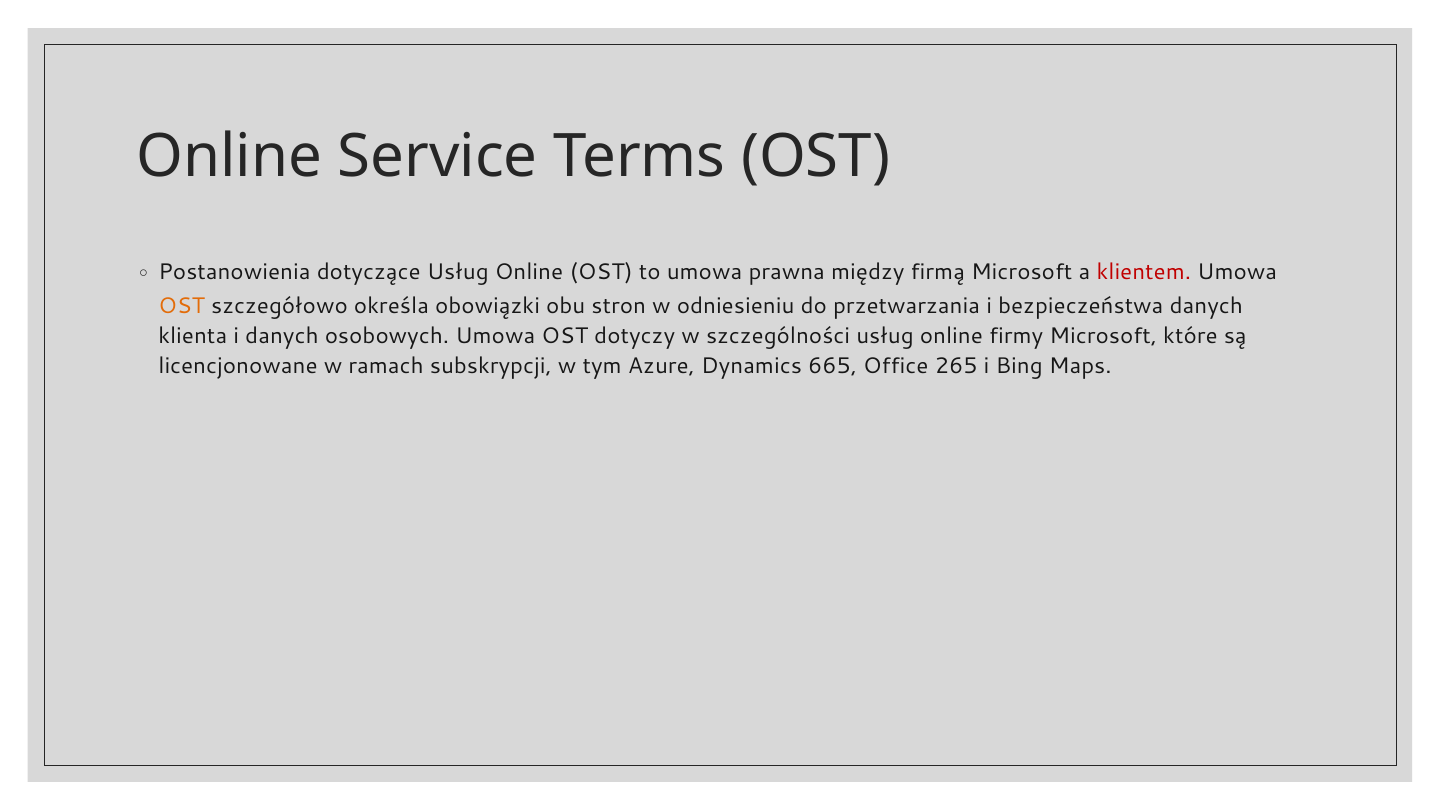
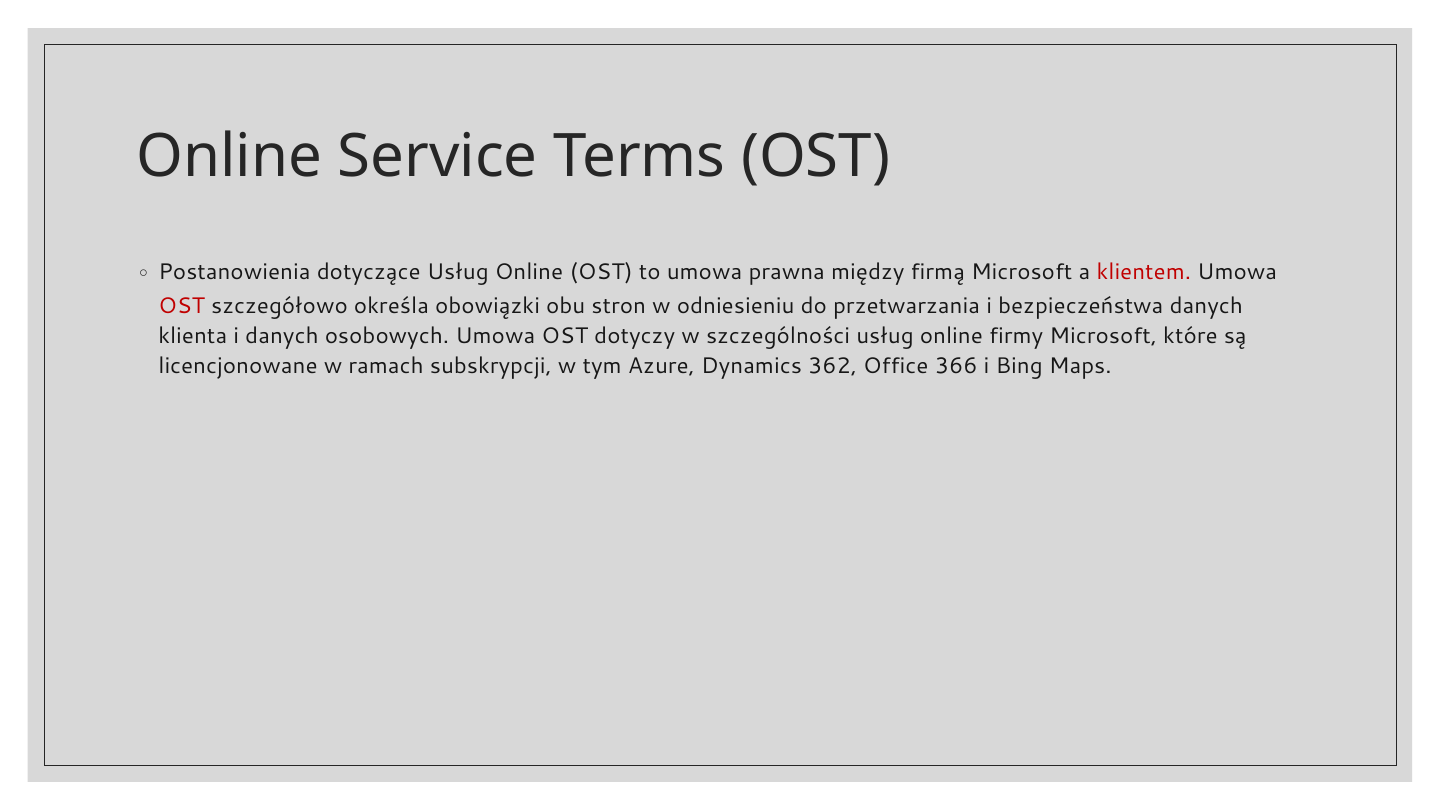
OST colour: orange -> red (182, 307)
665: 665 -> 362 (833, 366)
265: 265 -> 366 (956, 366)
